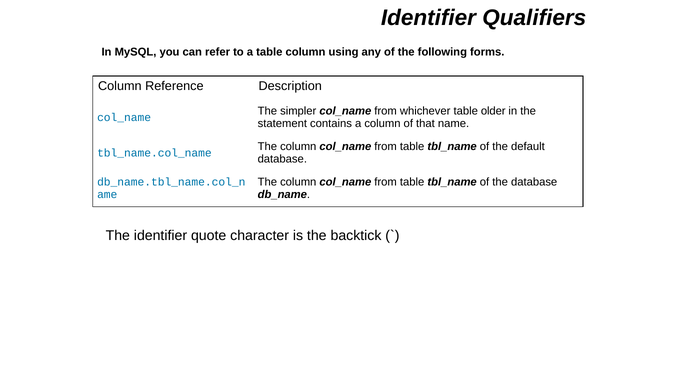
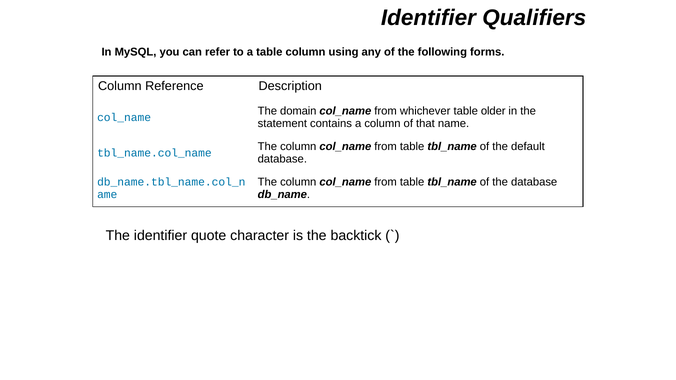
simpler: simpler -> domain (298, 111)
